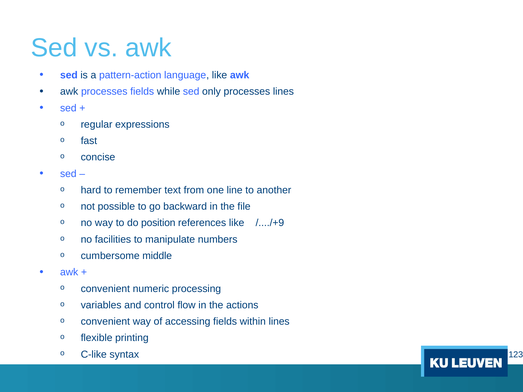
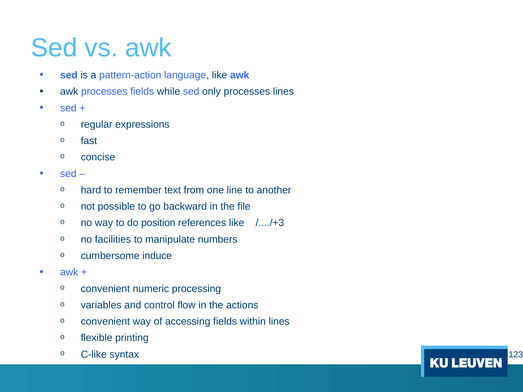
/..../+9: /..../+9 -> /..../+3 (270, 223)
middle: middle -> induce (157, 256)
